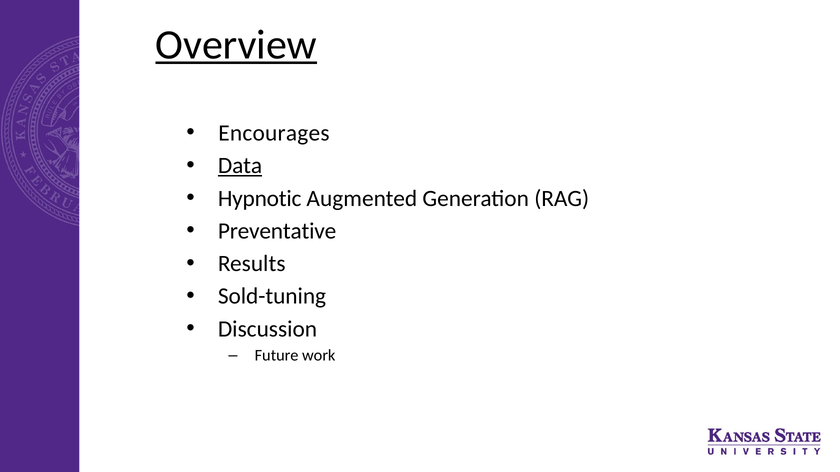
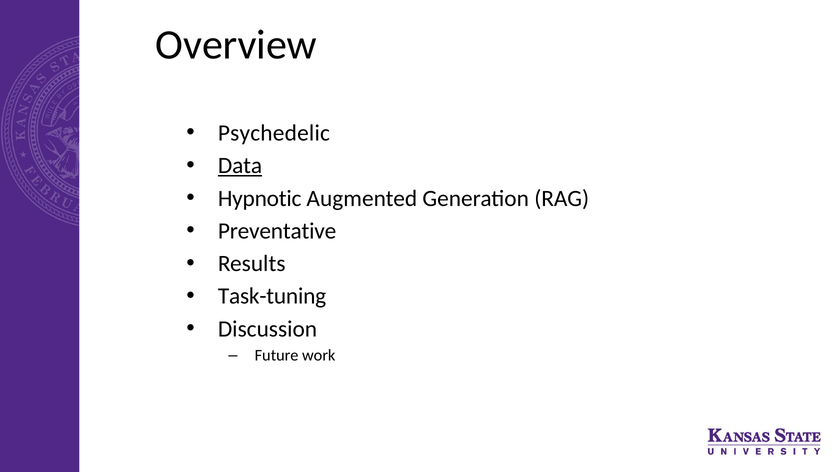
Overview underline: present -> none (236, 45)
Encourages: Encourages -> Psychedelic (274, 133)
Sold-tuning: Sold-tuning -> Task-tuning (272, 297)
